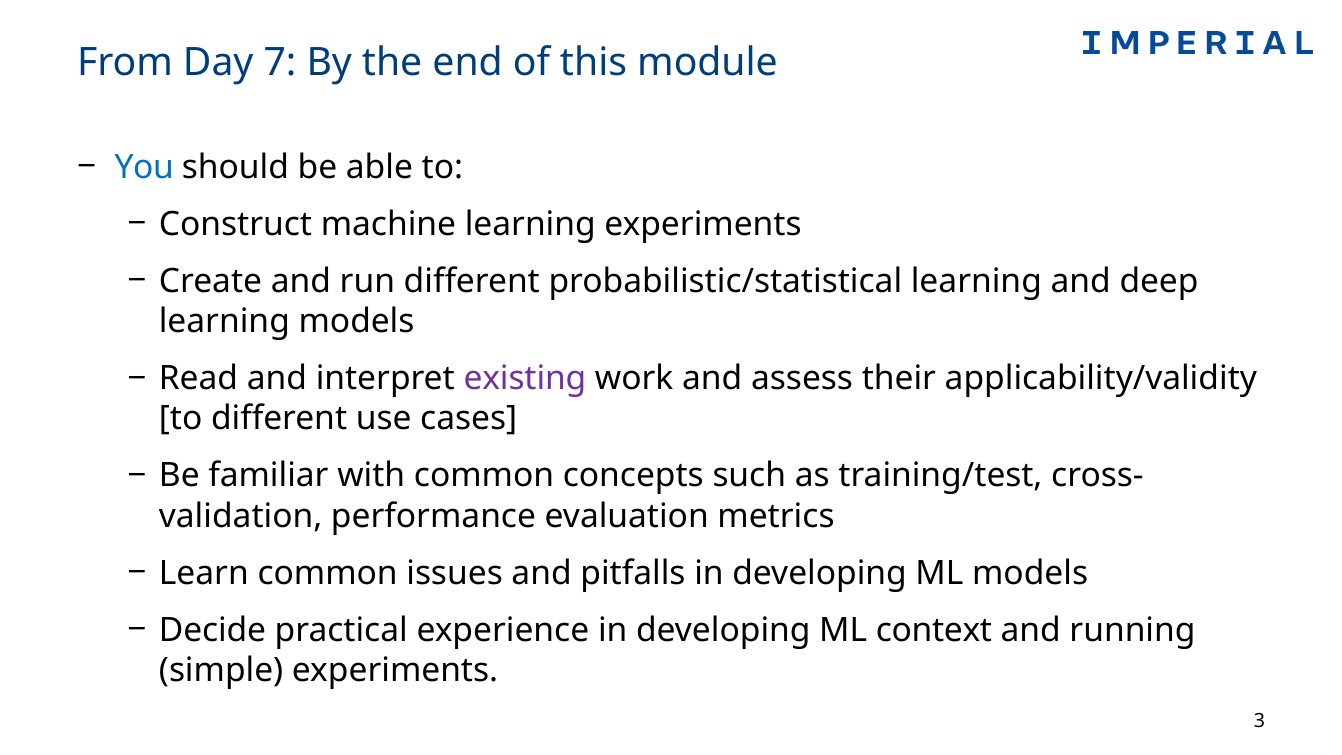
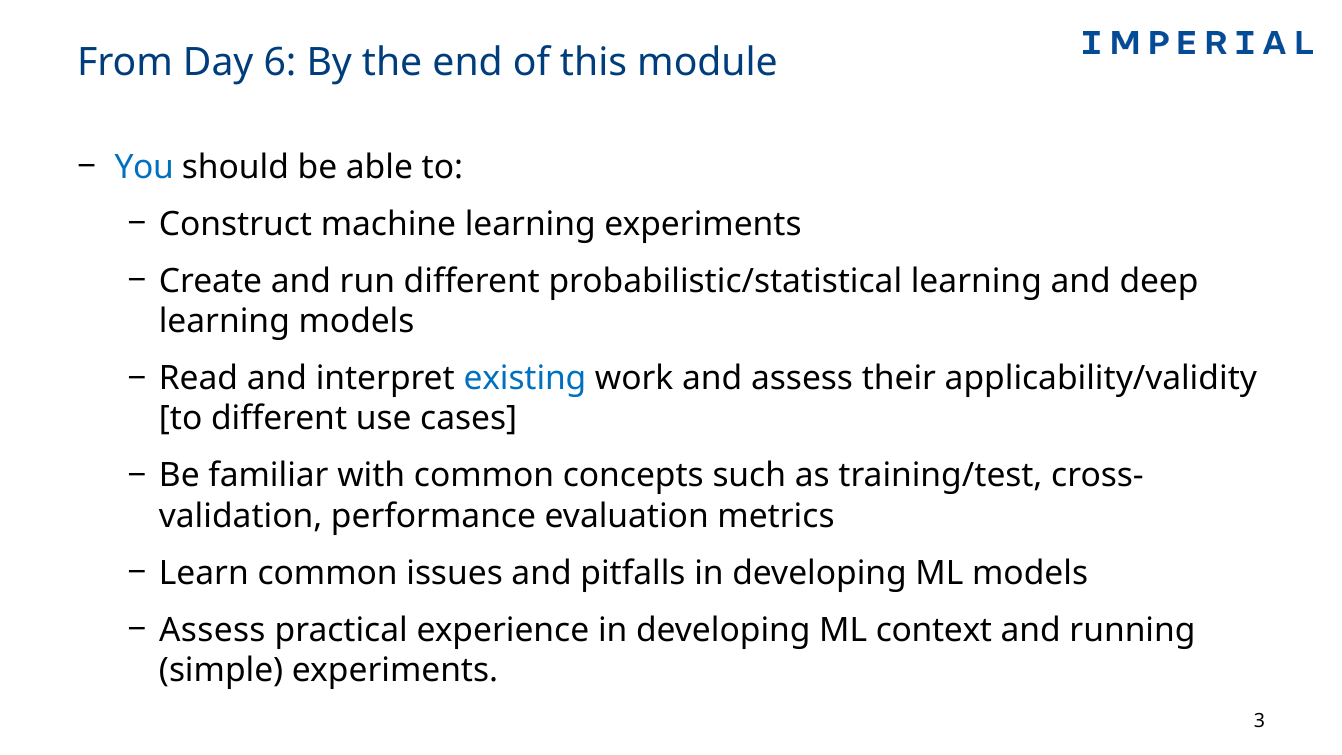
7: 7 -> 6 (280, 63)
existing colour: purple -> blue (525, 378)
Decide: Decide -> Assess (212, 630)
